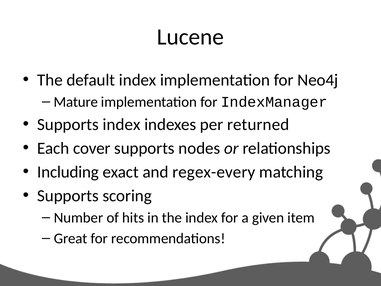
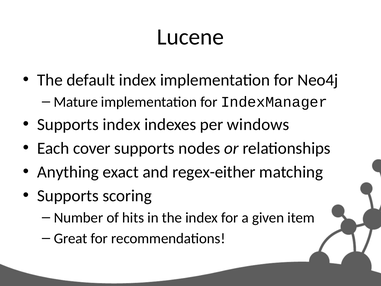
returned: returned -> windows (258, 124)
Including: Including -> Anything (68, 172)
regex-every: regex-every -> regex-either (214, 172)
